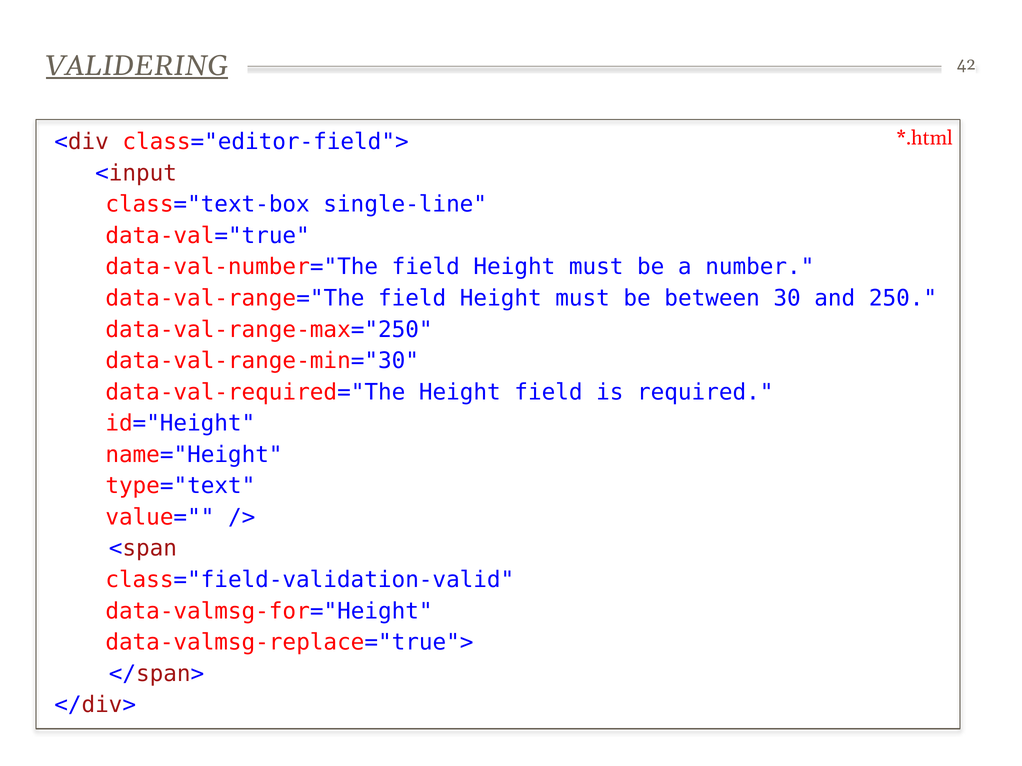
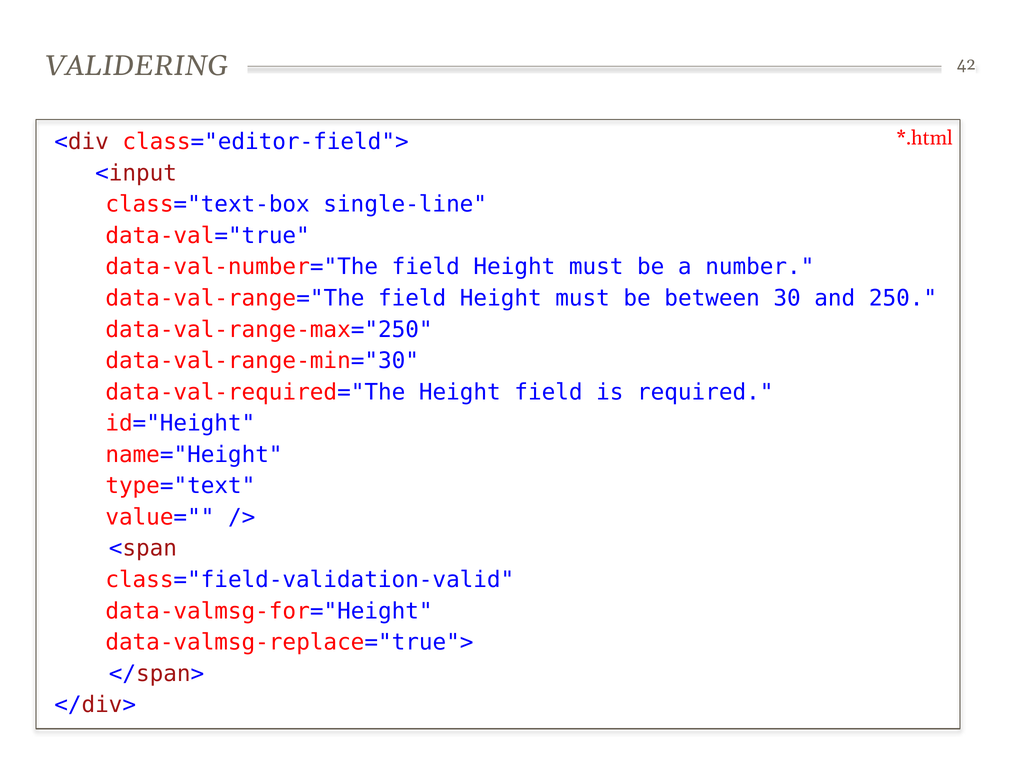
VALIDERING underline: present -> none (137, 66)
